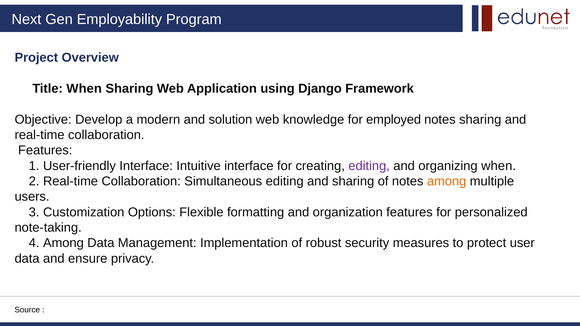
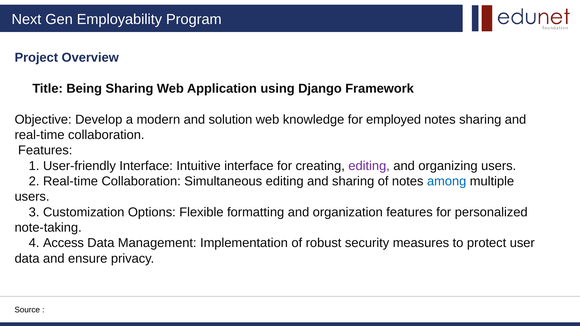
Title When: When -> Being (84, 89)
organizing when: when -> users (499, 166)
among colour: orange -> blue (447, 181)
4 Among: Among -> Access (63, 243)
